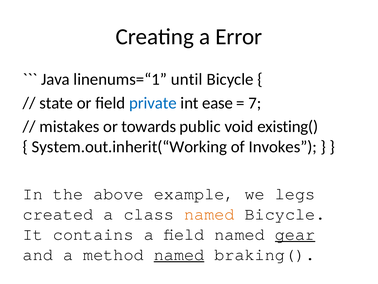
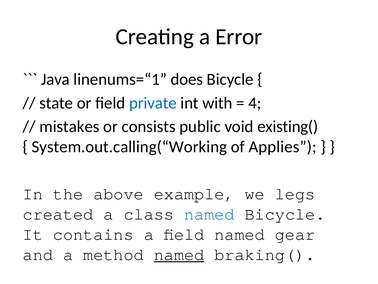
until: until -> does (187, 79)
ease: ease -> with (217, 103)
7: 7 -> 4 (255, 103)
towards: towards -> consists (149, 126)
System.out.inherit(“Working: System.out.inherit(“Working -> System.out.calling(“Working (129, 147)
Invokes: Invokes -> Applies (283, 147)
named colour: orange -> blue (209, 214)
gear underline: present -> none (295, 234)
